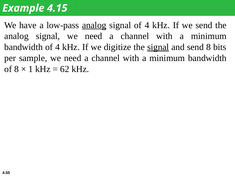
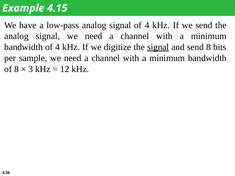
analog underline: present -> none (94, 25)
1: 1 -> 3 (31, 69)
62: 62 -> 12 (65, 69)
